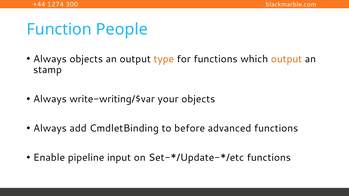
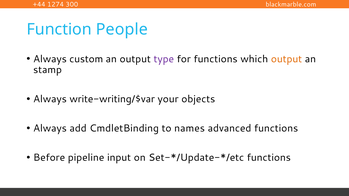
Always objects: objects -> custom (86, 59)
type colour: orange -> purple (164, 59)
before: before -> names (190, 129)
Enable: Enable -> Before (49, 158)
